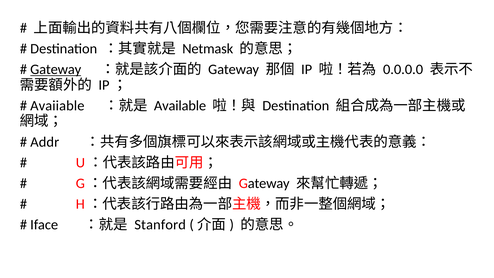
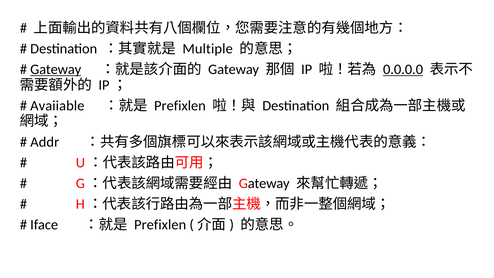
Netmask: Netmask -> Multiple (208, 49)
0.0.0.0 underline: none -> present (403, 69)
Available: Available -> Prefixlen (180, 106)
Stanford: Stanford -> Prefixlen (160, 225)
